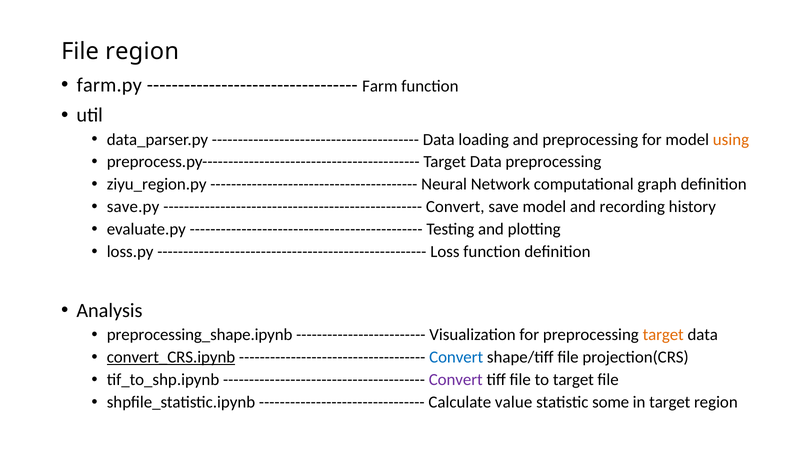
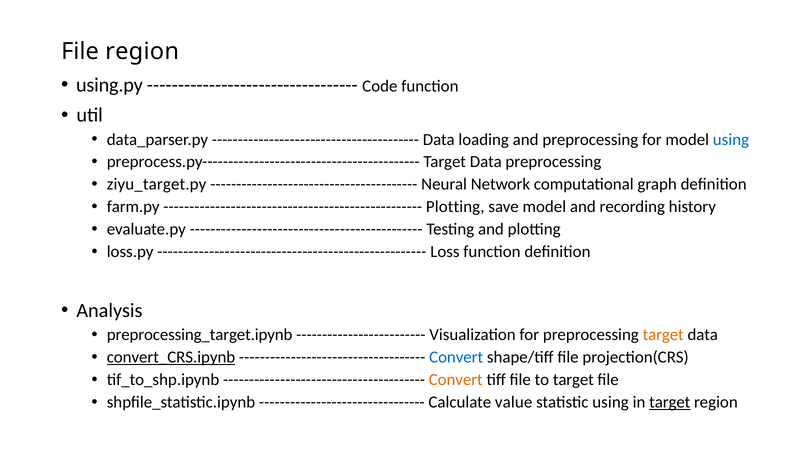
farm.py: farm.py -> using.py (109, 85)
Farm: Farm -> Code (380, 86)
using colour: orange -> blue (731, 139)
ziyu_region.py: ziyu_region.py -> ziyu_target.py (157, 184)
save.py: save.py -> farm.py (133, 207)
Convert: Convert -> Plotting (455, 207)
preprocessing_shape.ipynb: preprocessing_shape.ipynb -> preprocessing_target.ipynb (200, 335)
Convert colour: purple -> orange (456, 379)
statistic some: some -> using (611, 402)
target underline: none -> present (670, 402)
